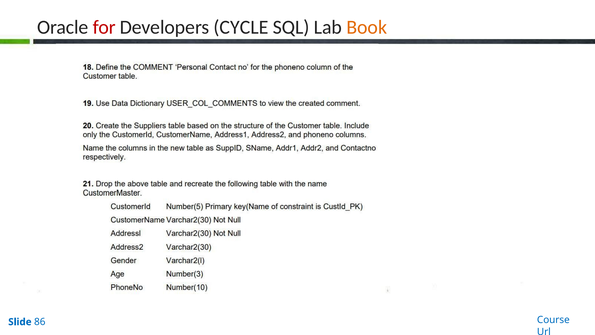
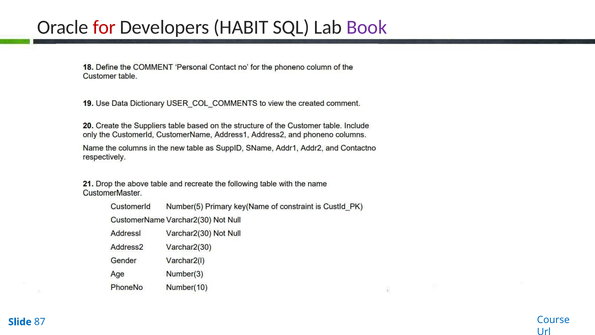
CYCLE: CYCLE -> HABIT (241, 27)
Book colour: orange -> purple (367, 27)
86: 86 -> 87 (40, 322)
